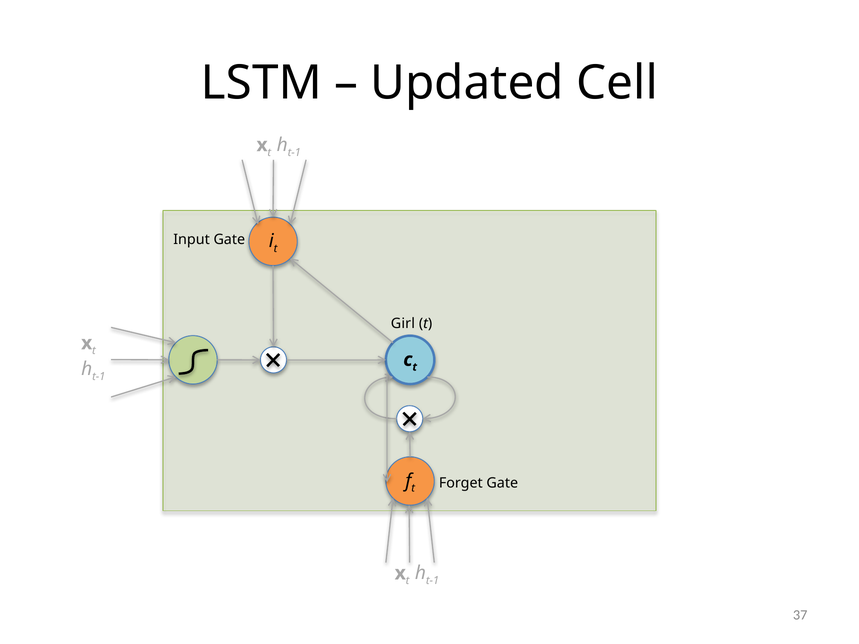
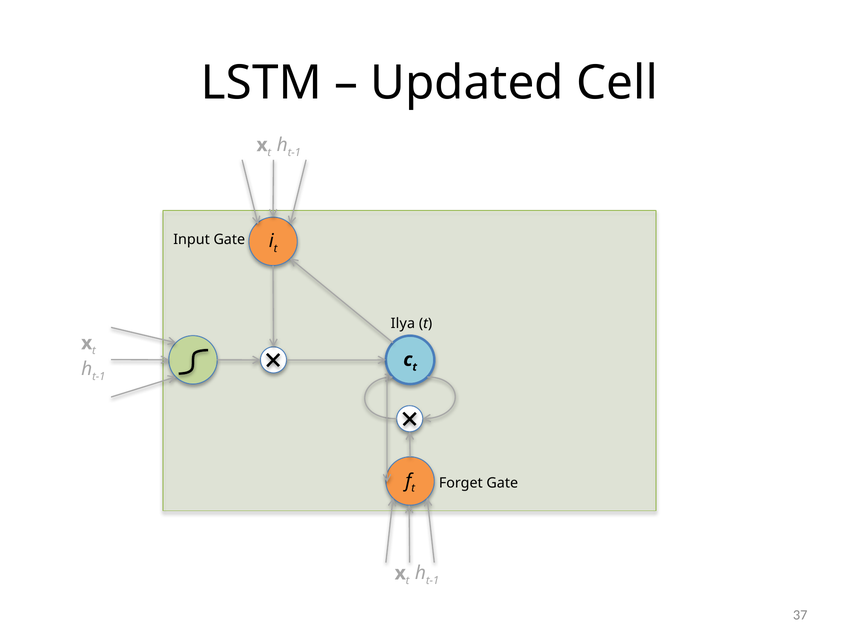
Girl: Girl -> Ilya (403, 323)
